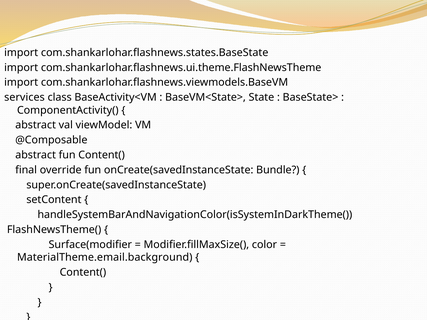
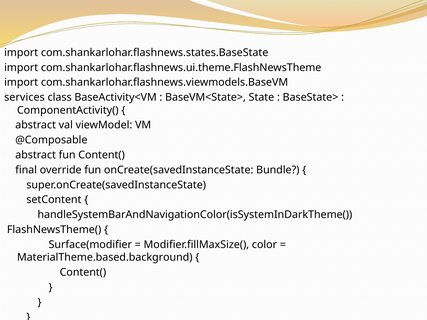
MaterialTheme.email.background: MaterialTheme.email.background -> MaterialTheme.based.background (105, 258)
